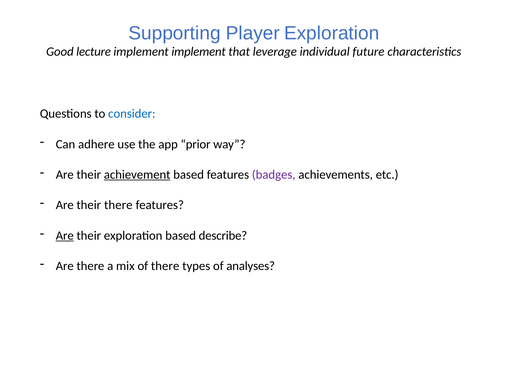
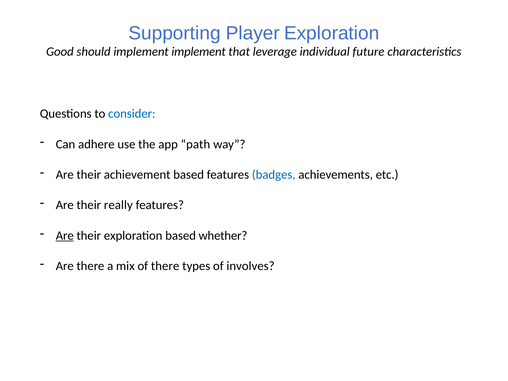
lecture: lecture -> should (94, 52)
prior: prior -> path (195, 144)
achievement underline: present -> none (137, 175)
badges colour: purple -> blue (274, 175)
their there: there -> really (118, 205)
describe: describe -> whether (223, 236)
analyses: analyses -> involves (251, 266)
